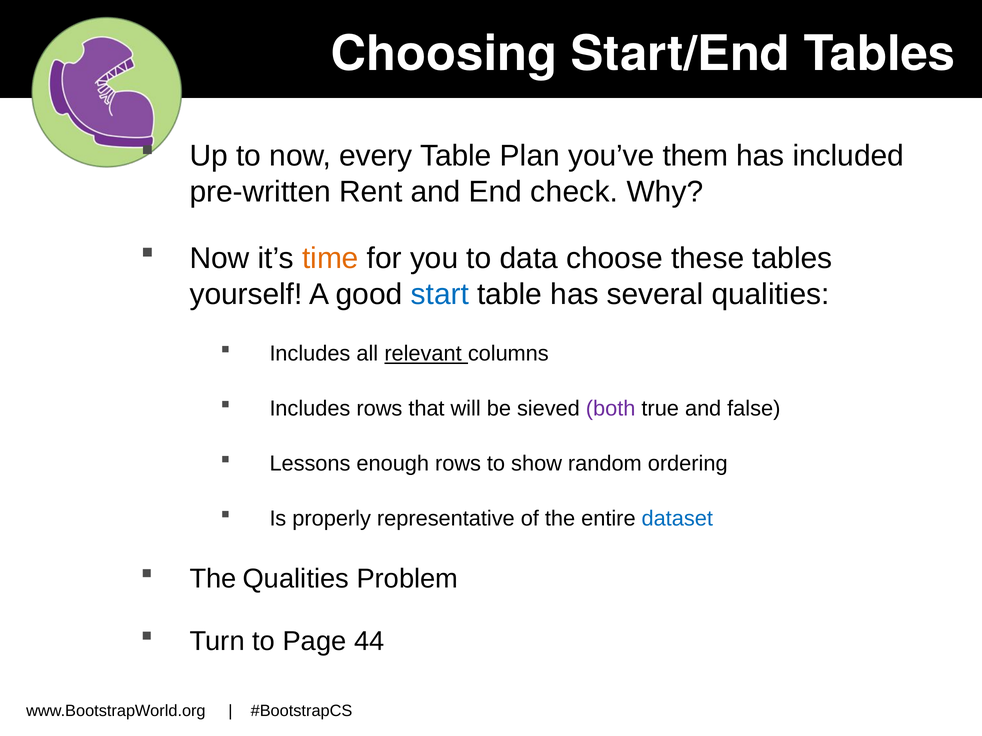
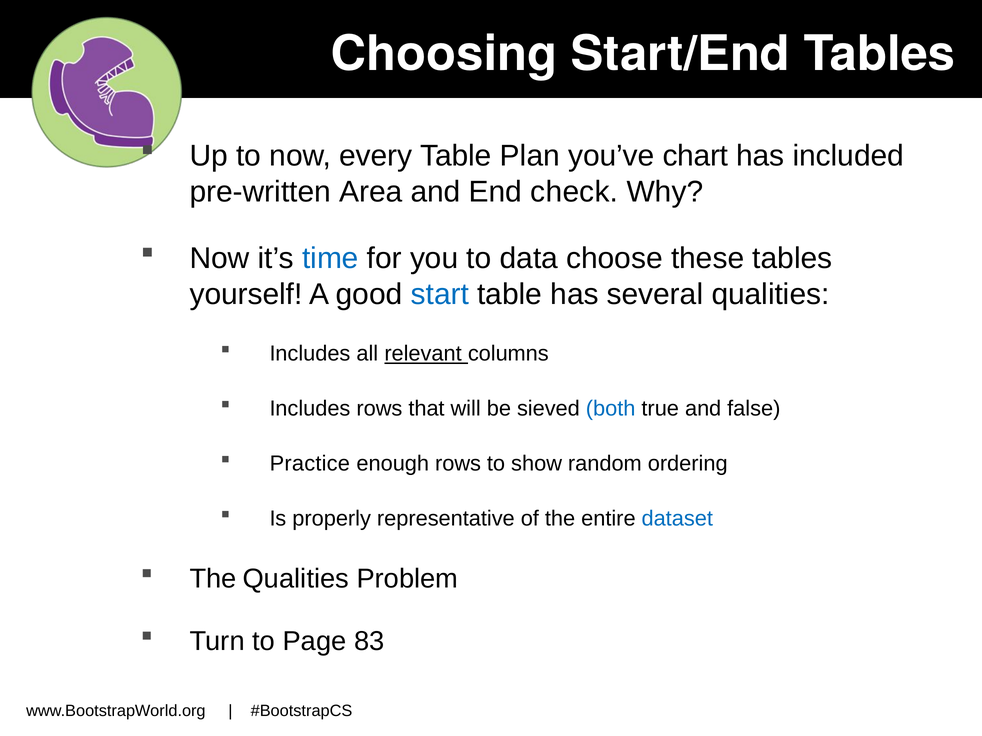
them: them -> chart (695, 156)
Rent: Rent -> Area (371, 192)
time colour: orange -> blue (330, 258)
both colour: purple -> blue (611, 409)
Lessons: Lessons -> Practice (310, 464)
44: 44 -> 83 (369, 642)
